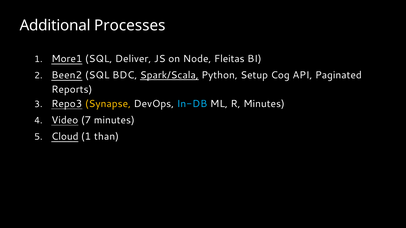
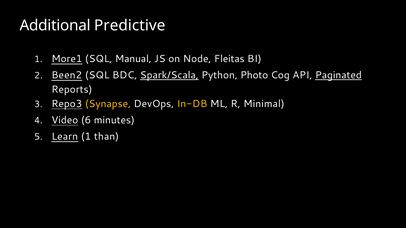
Processes: Processes -> Predictive (130, 25)
Deliver: Deliver -> Manual (133, 59)
Setup: Setup -> Photo (254, 75)
Paginated underline: none -> present (338, 75)
In-DB colour: light blue -> yellow (192, 104)
R Minutes: Minutes -> Minimal (264, 104)
7: 7 -> 6 (86, 120)
Cloud: Cloud -> Learn (65, 137)
